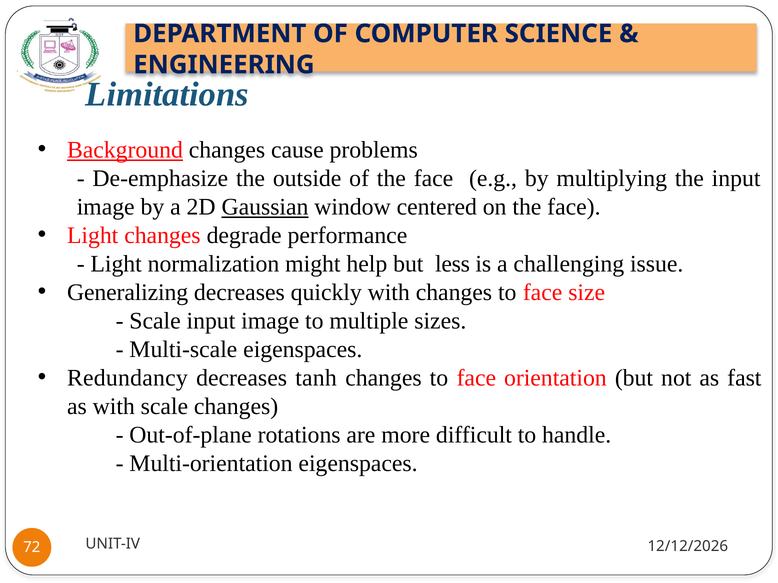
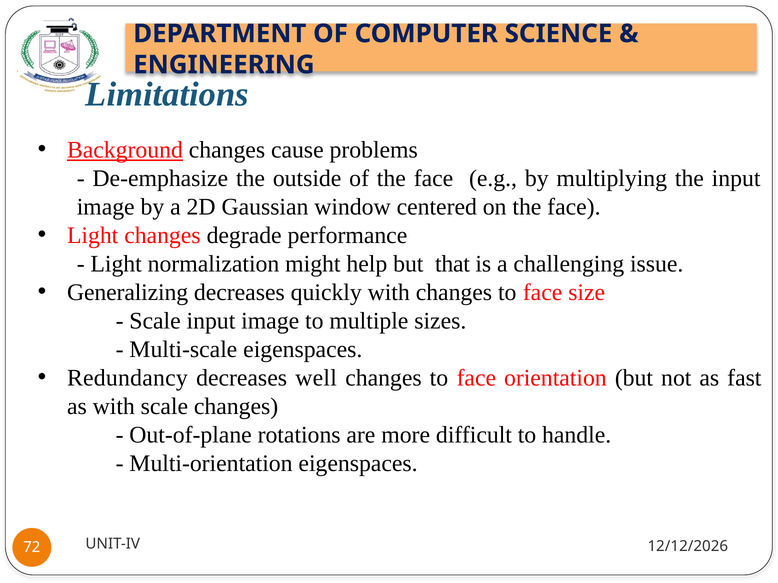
Gaussian underline: present -> none (265, 207)
less: less -> that (452, 264)
tanh: tanh -> well (316, 378)
